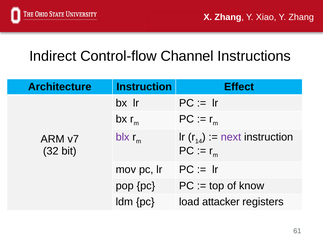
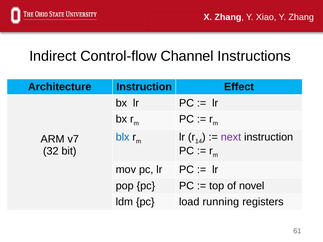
blx colour: purple -> blue (123, 137)
know: know -> novel (252, 186)
attacker: attacker -> running (221, 202)
